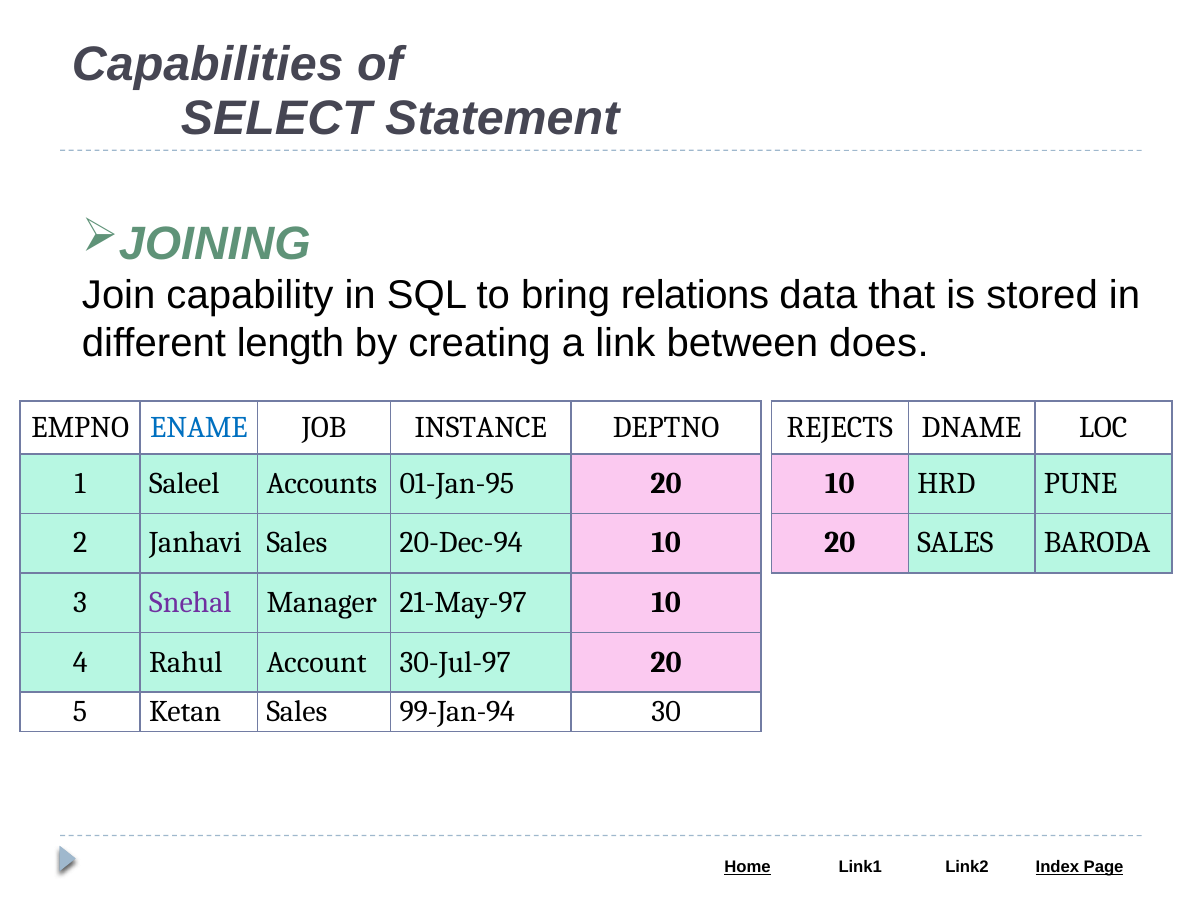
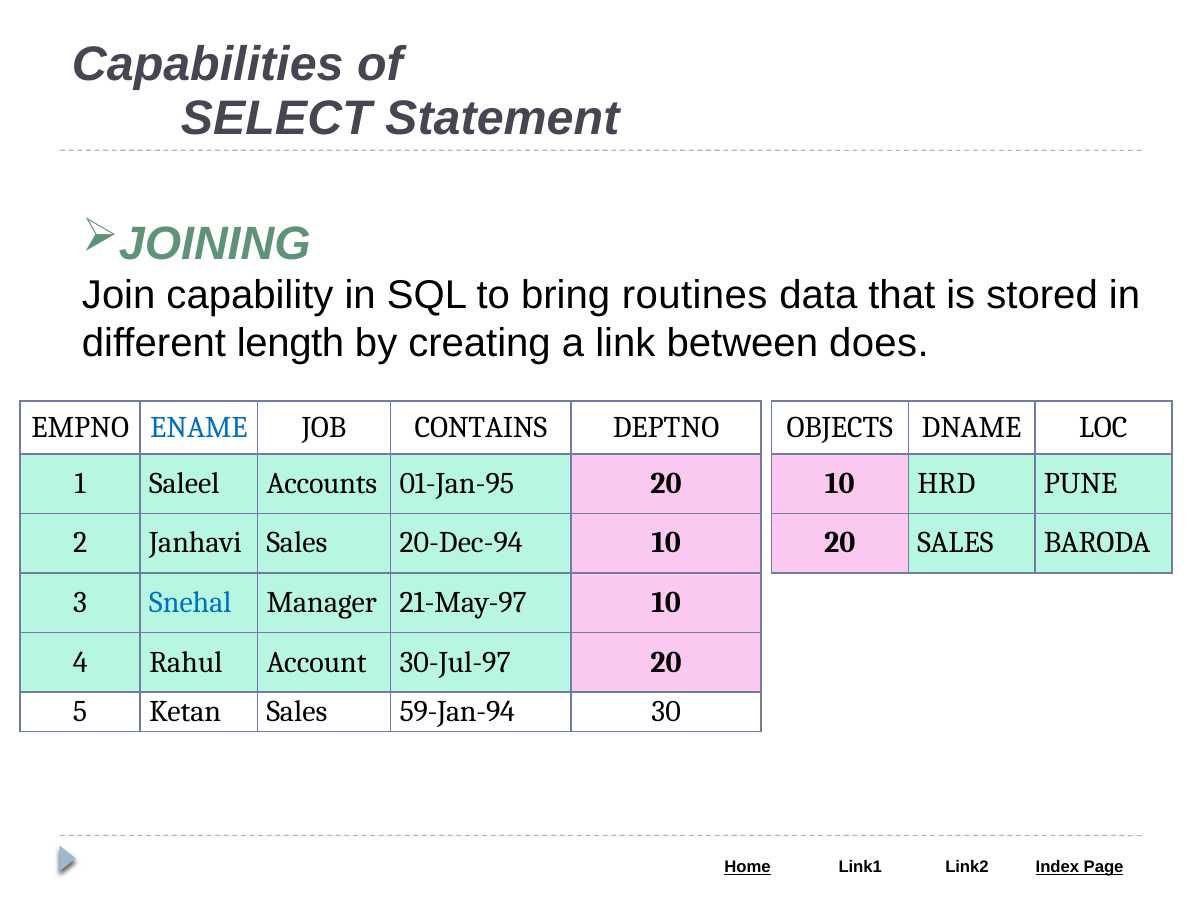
relations: relations -> routines (695, 295)
INSTANCE: INSTANCE -> CONTAINS (481, 427)
REJECTS: REJECTS -> OBJECTS (840, 427)
Snehal colour: purple -> blue (190, 602)
99-Jan-94: 99-Jan-94 -> 59-Jan-94 (457, 711)
